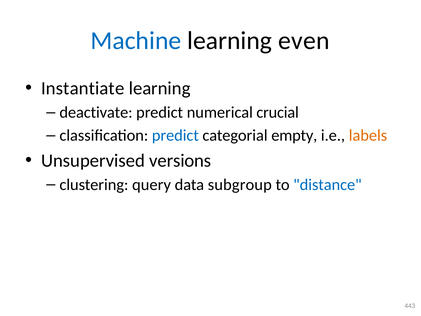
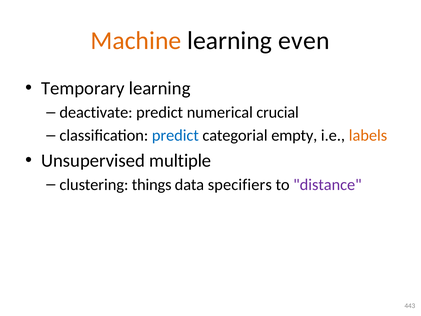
Machine colour: blue -> orange (136, 41)
Instantiate: Instantiate -> Temporary (83, 88)
versions: versions -> multiple (180, 160)
query: query -> things (152, 185)
subgroup: subgroup -> specifiers (240, 185)
distance colour: blue -> purple (327, 185)
